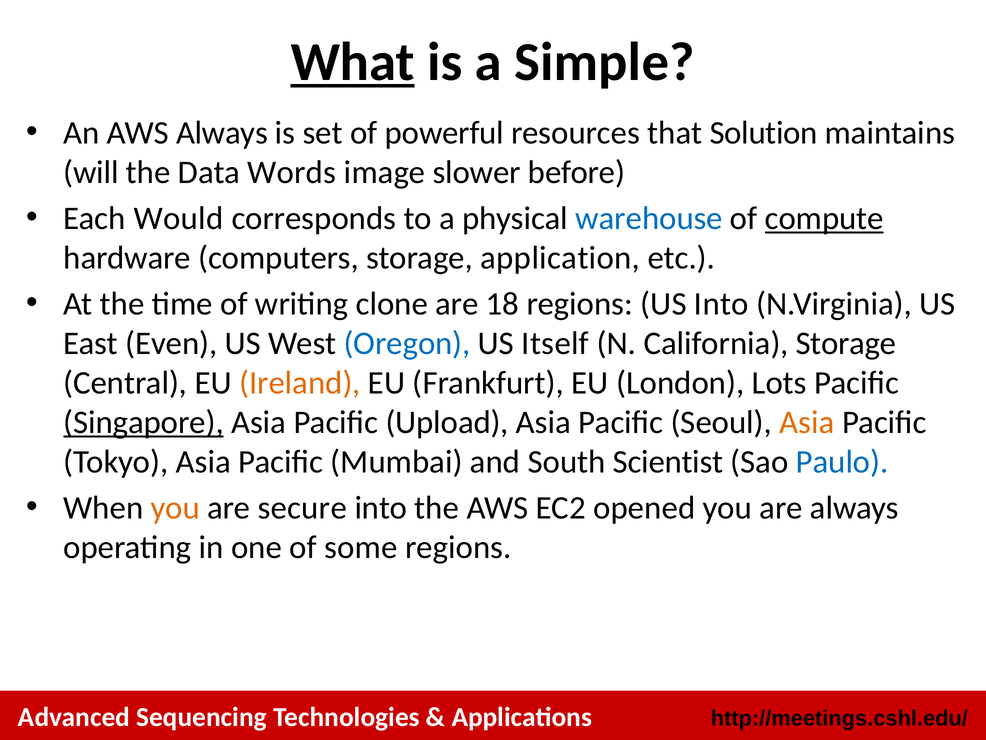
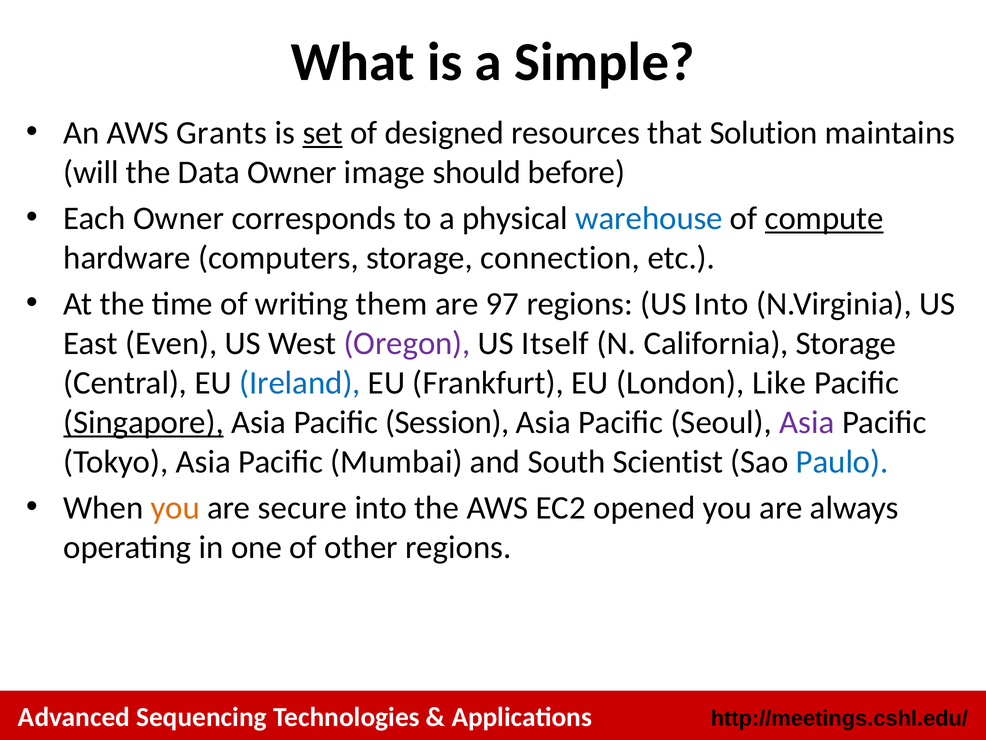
What underline: present -> none (353, 62)
AWS Always: Always -> Grants (222, 133)
set underline: none -> present (323, 133)
powerful: powerful -> designed (444, 133)
Data Words: Words -> Owner (292, 172)
slower: slower -> should (477, 172)
Each Would: Would -> Owner (179, 218)
application: application -> connection (560, 258)
clone: clone -> them (392, 304)
18: 18 -> 97 (502, 304)
Oregon colour: blue -> purple (407, 343)
Ireland colour: orange -> blue (300, 382)
Lots: Lots -> Like (779, 382)
Upload: Upload -> Session (447, 422)
Asia colour: orange -> purple (807, 422)
some: some -> other (361, 547)
